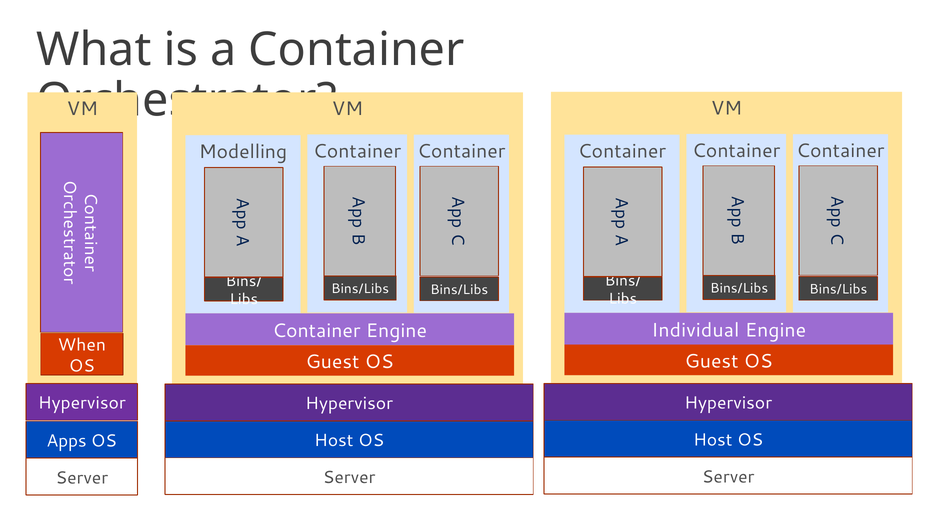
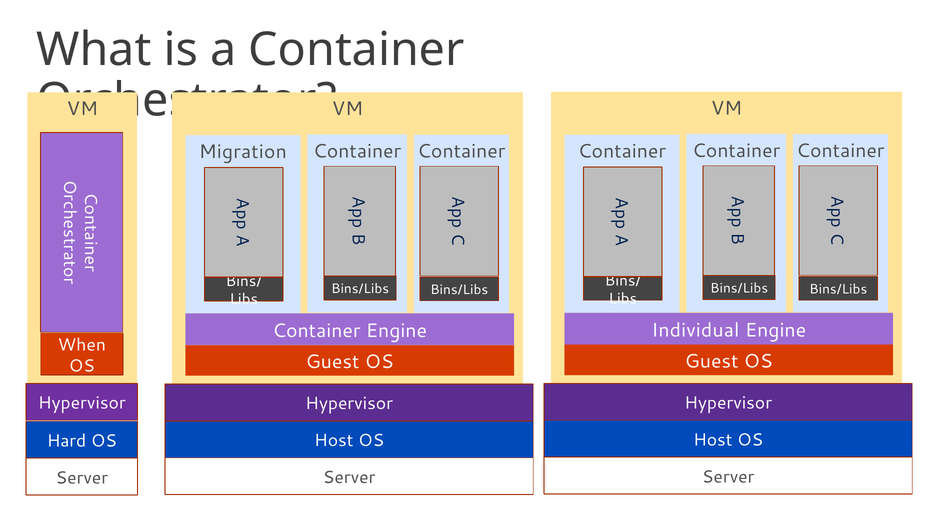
Modelling: Modelling -> Migration (243, 152)
Apps: Apps -> Hard (67, 440)
